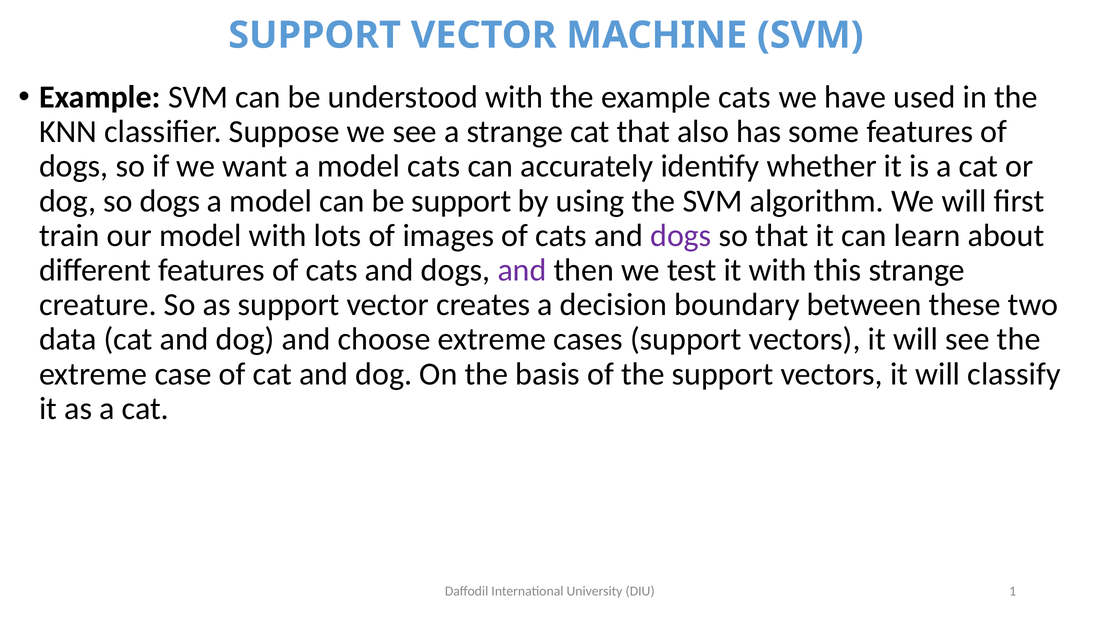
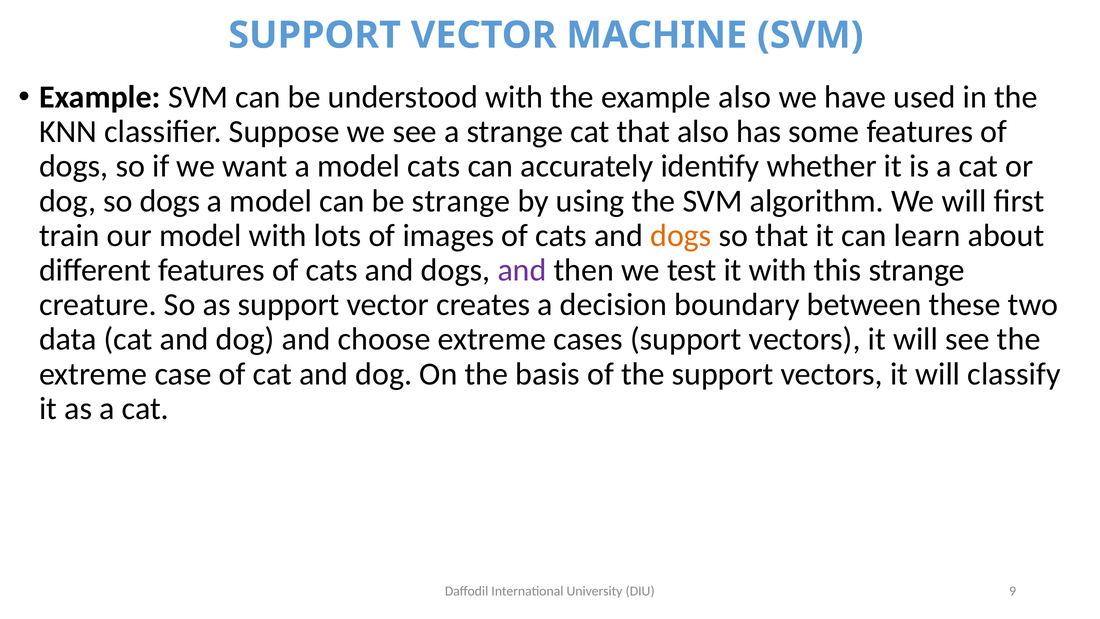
example cats: cats -> also (745, 97)
be support: support -> strange (461, 201)
dogs colour: purple -> orange (681, 235)
1: 1 -> 9 (1013, 591)
